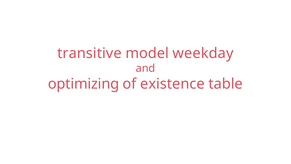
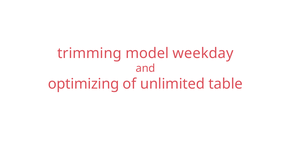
transitive: transitive -> trimming (89, 53)
existence: existence -> unlimited (172, 84)
